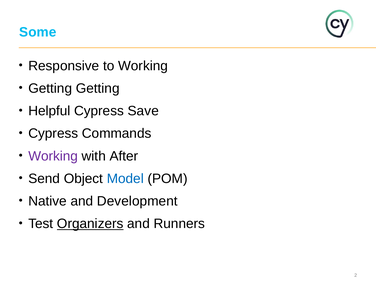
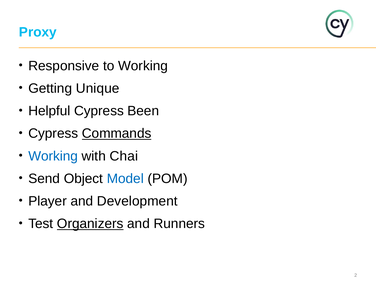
Some: Some -> Proxy (38, 32)
Getting Getting: Getting -> Unique (98, 88)
Save: Save -> Been (143, 111)
Commands underline: none -> present (117, 134)
Working colour: purple -> blue (53, 156)
After: After -> Chai (124, 156)
Native: Native -> Player (48, 201)
